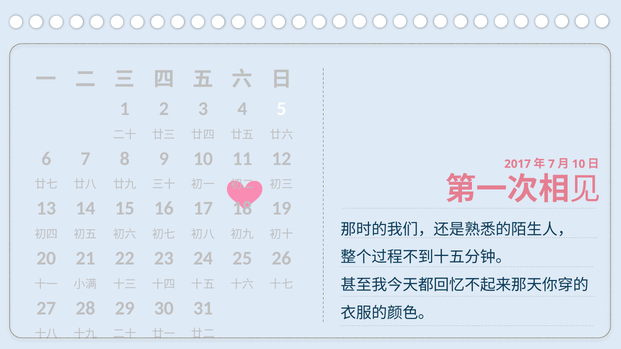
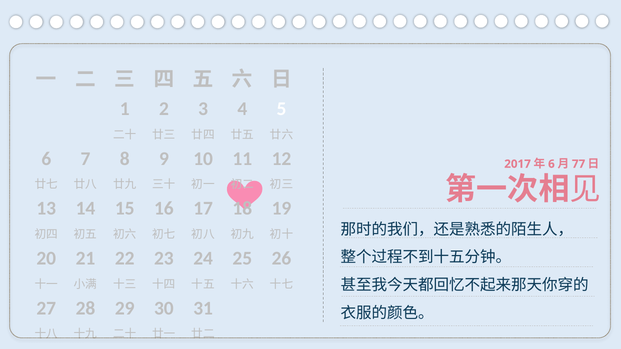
7: 7 -> 6 (551, 164)
10: 10 -> 77 (579, 164)
